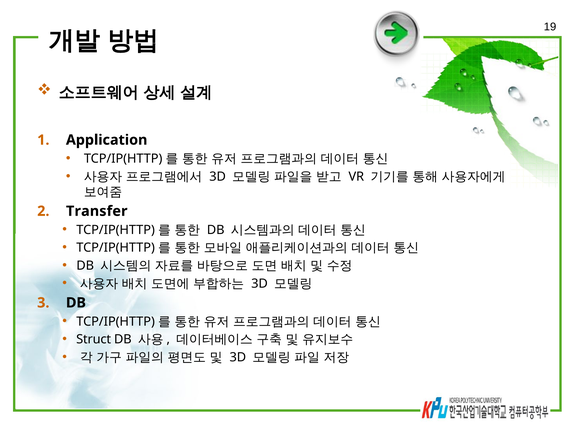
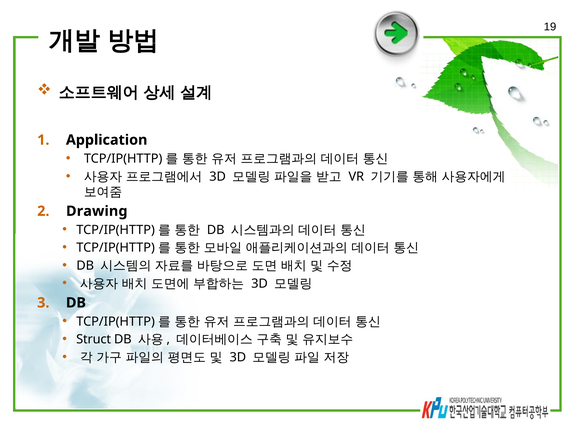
Transfer: Transfer -> Drawing (97, 211)
